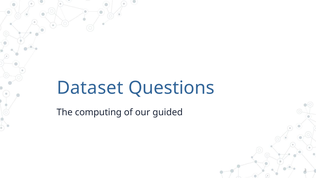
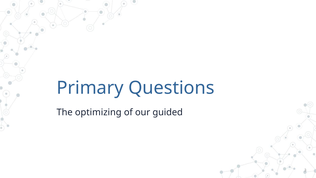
Dataset: Dataset -> Primary (90, 88)
computing: computing -> optimizing (98, 112)
